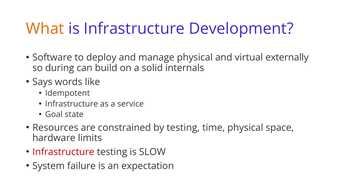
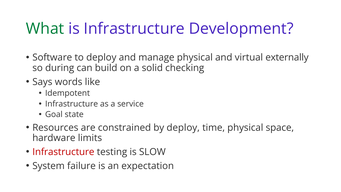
What colour: orange -> green (45, 29)
internals: internals -> checking (185, 68)
by testing: testing -> deploy (183, 127)
